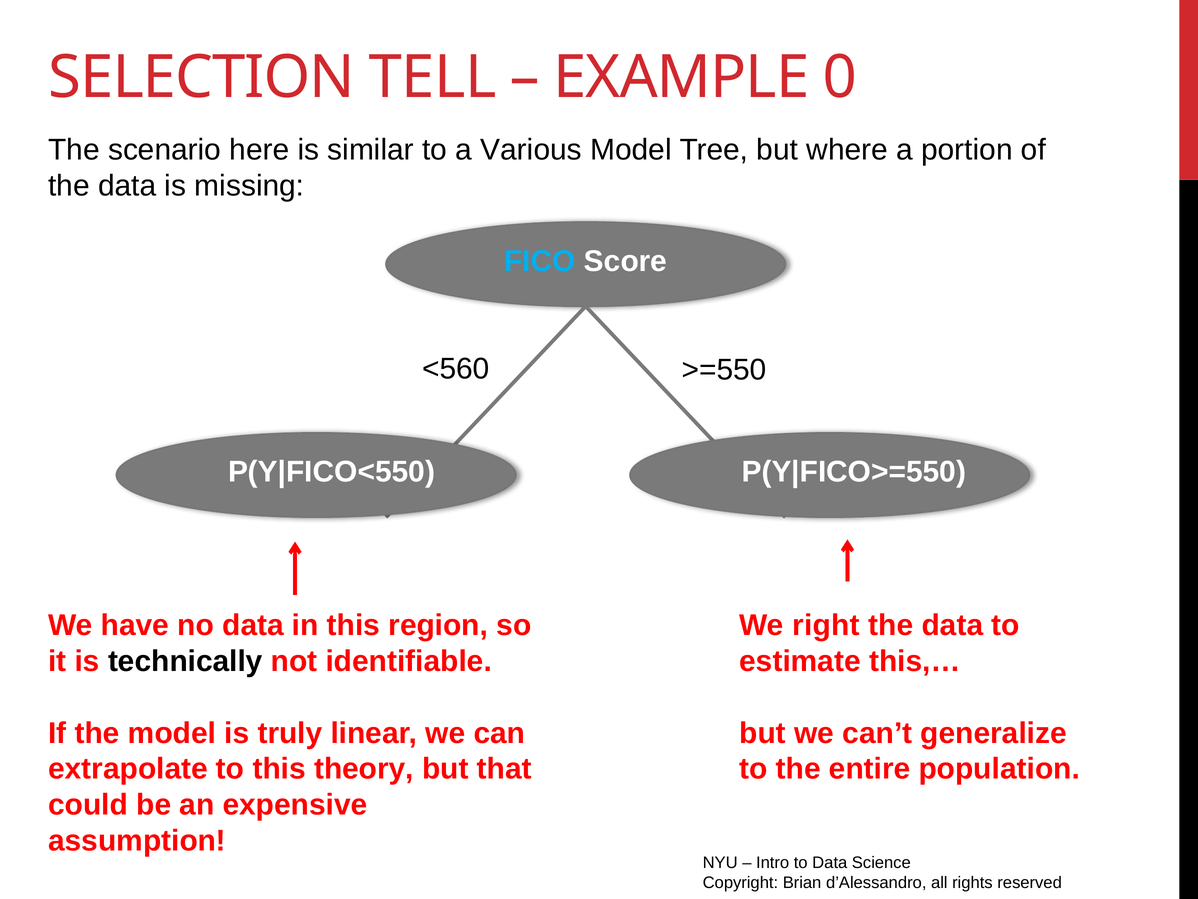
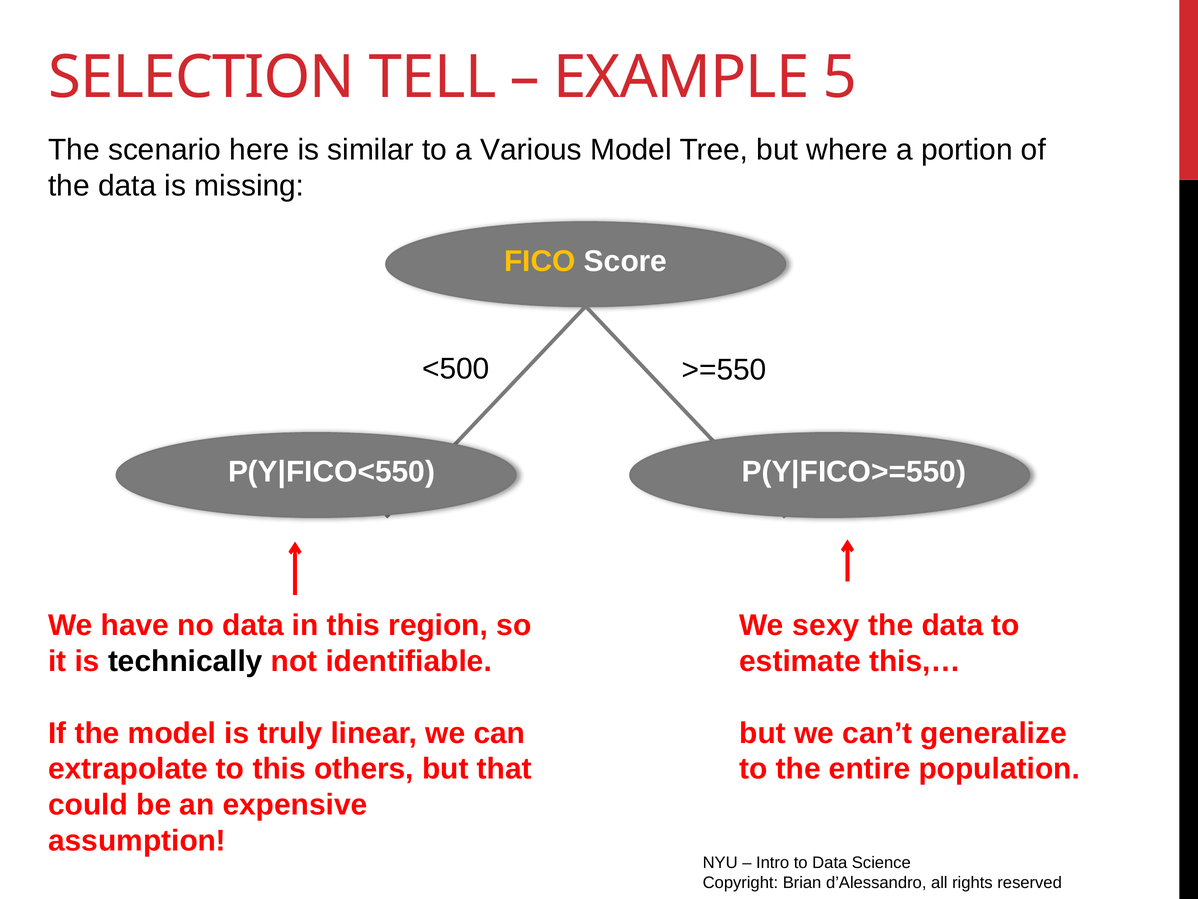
0: 0 -> 5 (840, 77)
FICO colour: light blue -> yellow (540, 261)
<560: <560 -> <500 (456, 369)
right: right -> sexy (826, 625)
theory: theory -> others (364, 769)
